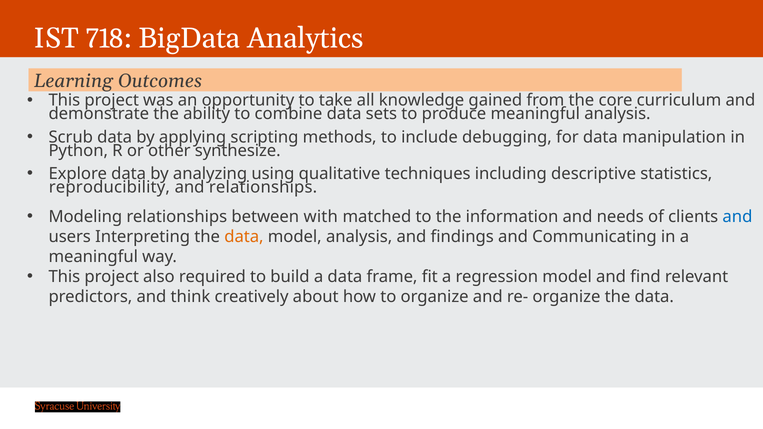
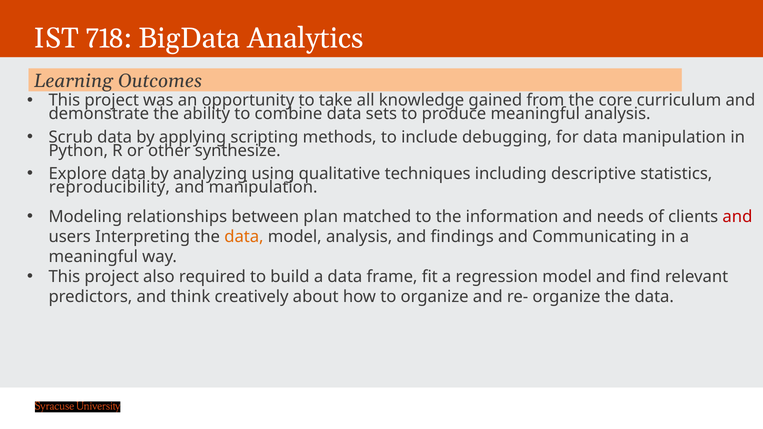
and relationships: relationships -> manipulation (263, 187)
with: with -> plan (321, 217)
and colour: blue -> red (737, 217)
